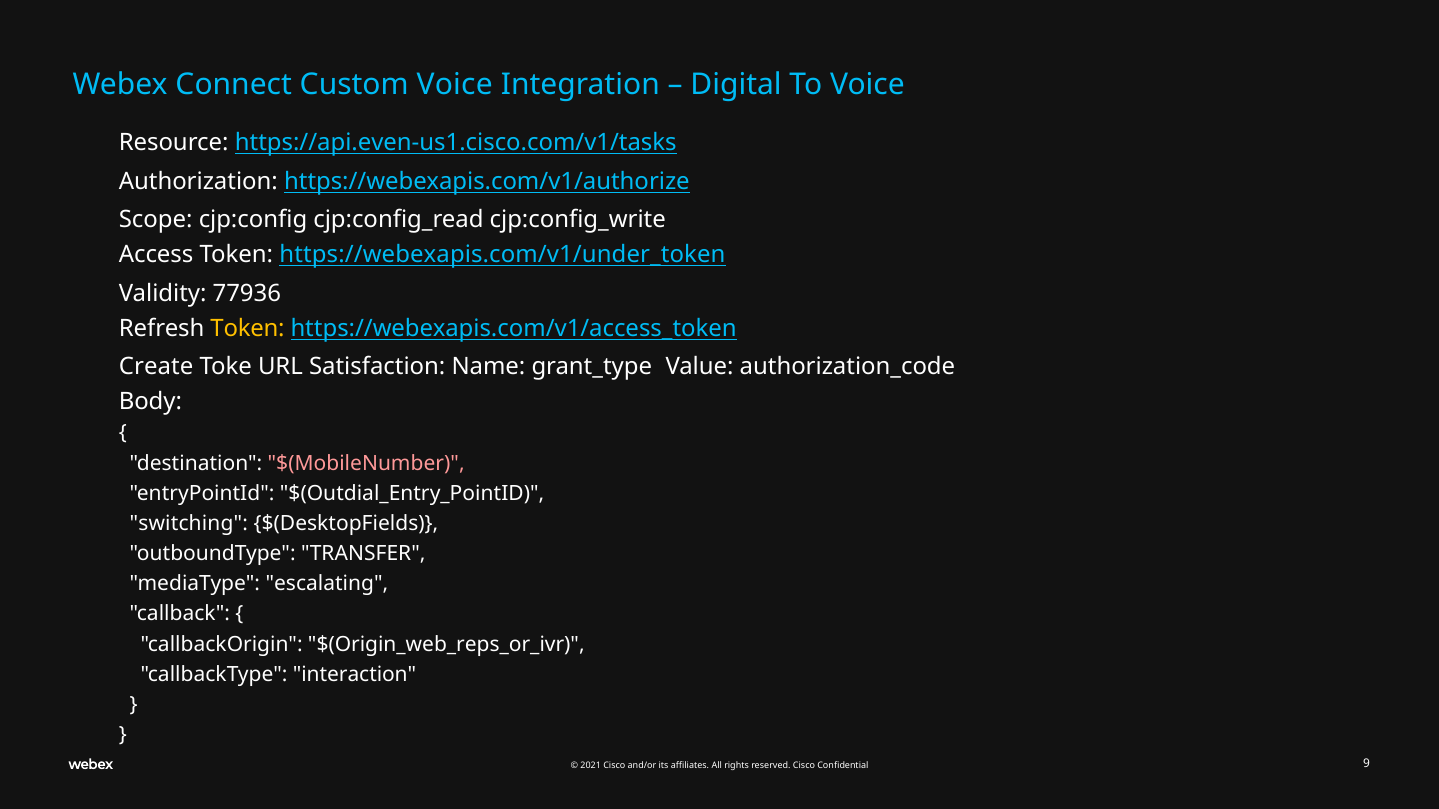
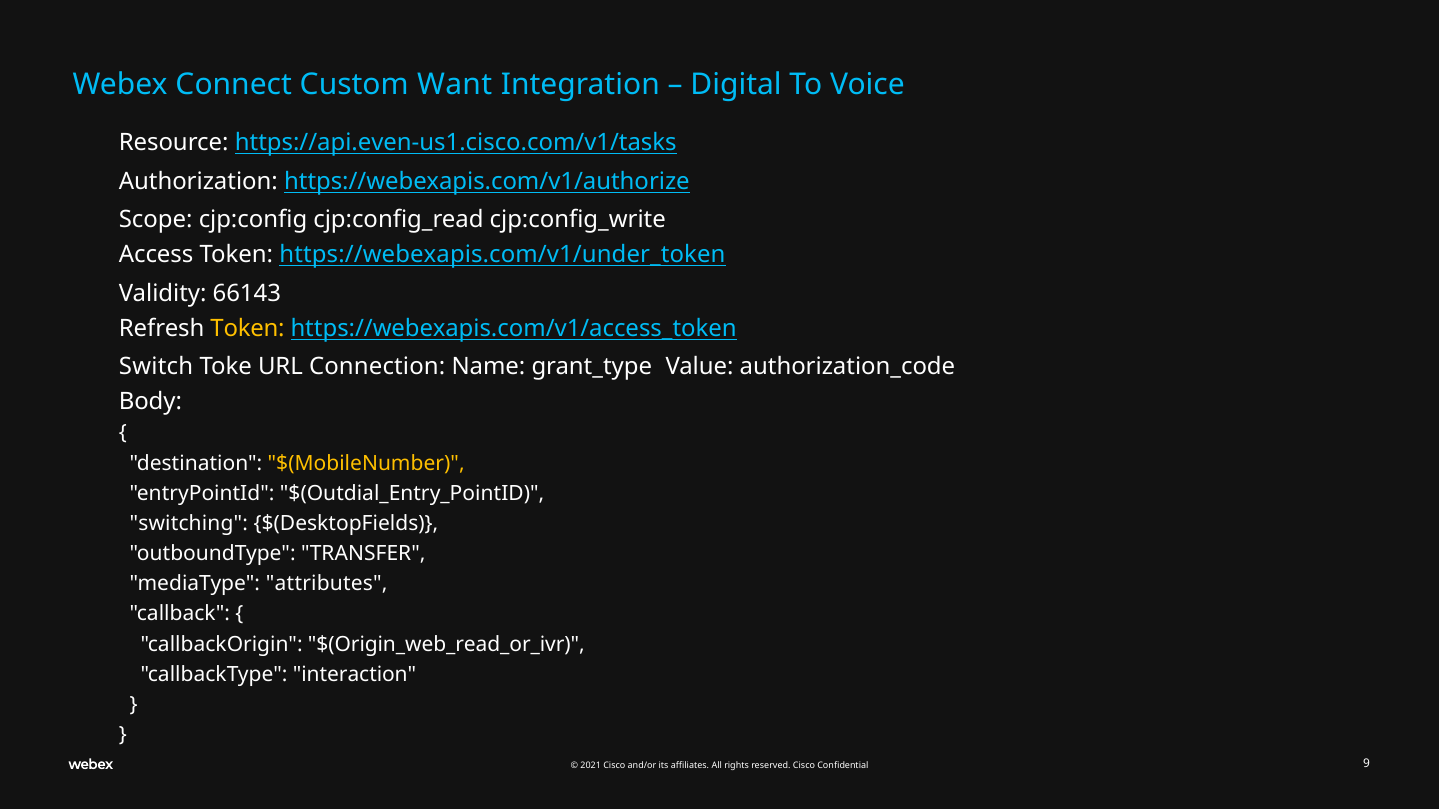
Custom Voice: Voice -> Want (455, 85)
77936: 77936 -> 66143 (247, 293)
Create: Create -> Switch (156, 367)
Satisfaction: Satisfaction -> Connection (377, 367)
$(MobileNumber colour: pink -> yellow (366, 463)
escalating: escalating -> attributes (327, 584)
$(Origin_web_reps_or_ivr: $(Origin_web_reps_or_ivr -> $(Origin_web_read_or_ivr (446, 645)
